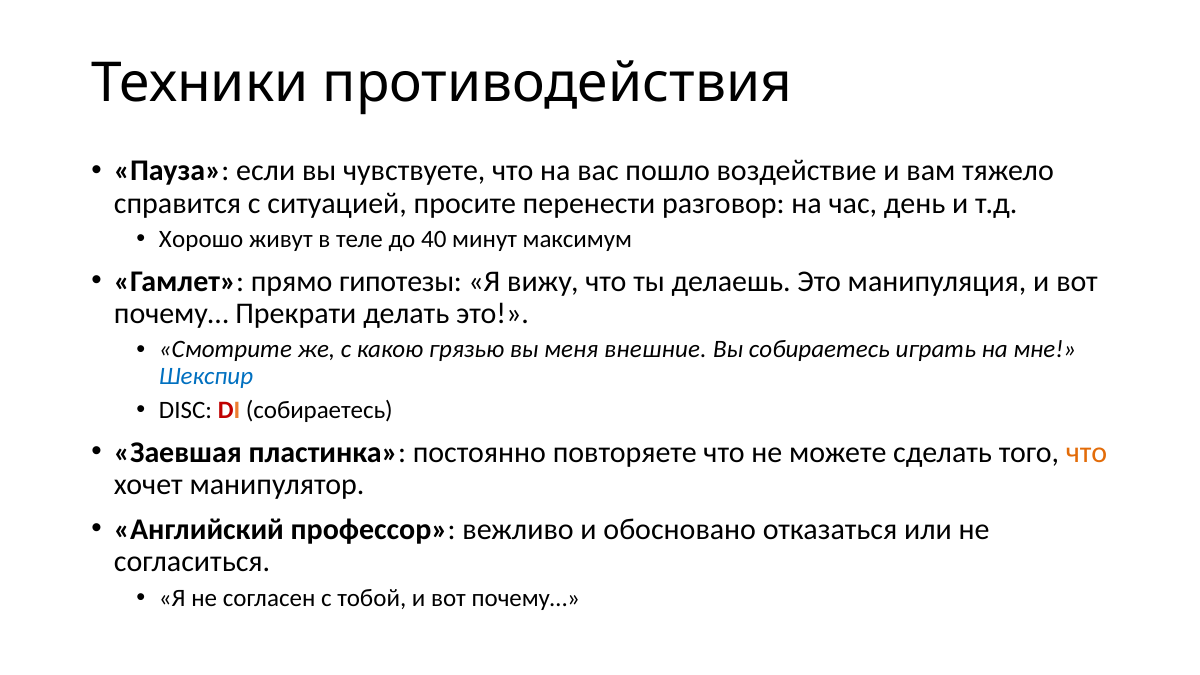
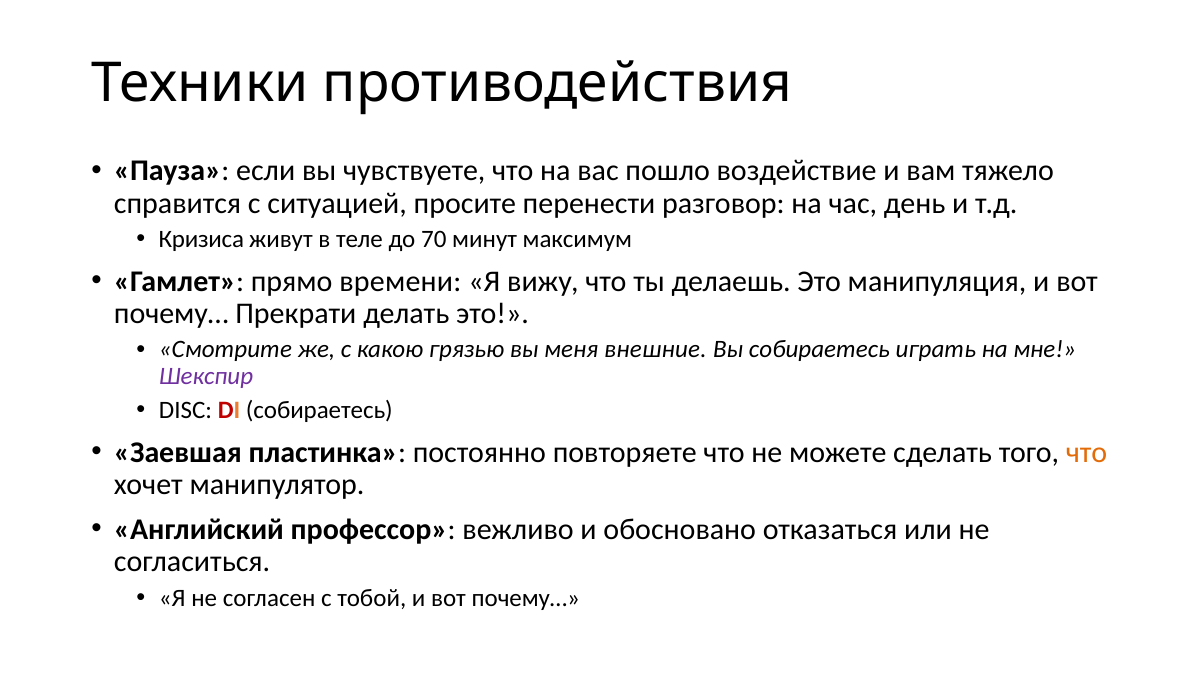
Хорошо: Хорошо -> Кризиса (201, 239)
40: 40 -> 70 (434, 239)
гипотезы: гипотезы -> времени (400, 281)
Шекспир colour: blue -> purple (206, 377)
